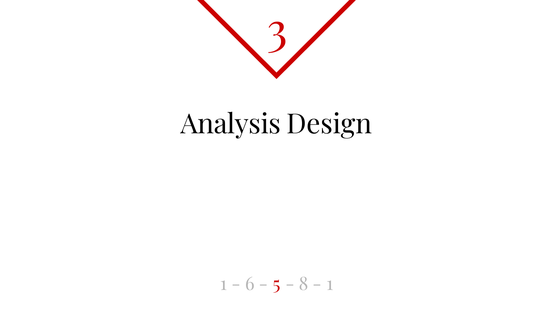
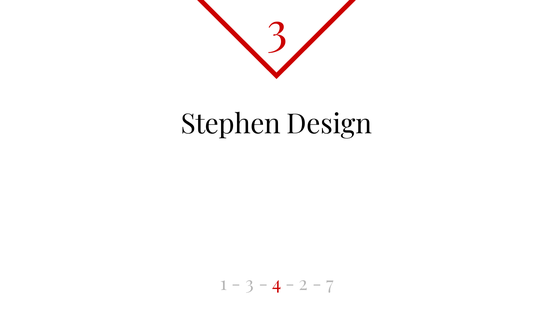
Analysis: Analysis -> Stephen (231, 124)
6: 6 -> 3 (250, 284)
5: 5 -> 4 (277, 284)
8: 8 -> 2 (303, 284)
1: 1 -> 7 (330, 284)
